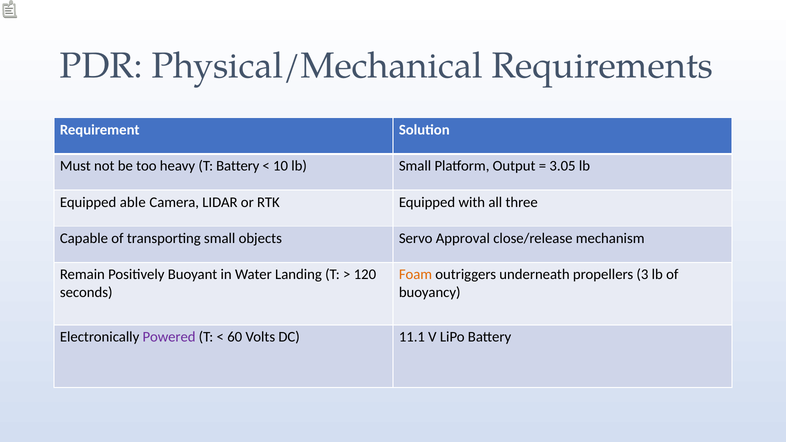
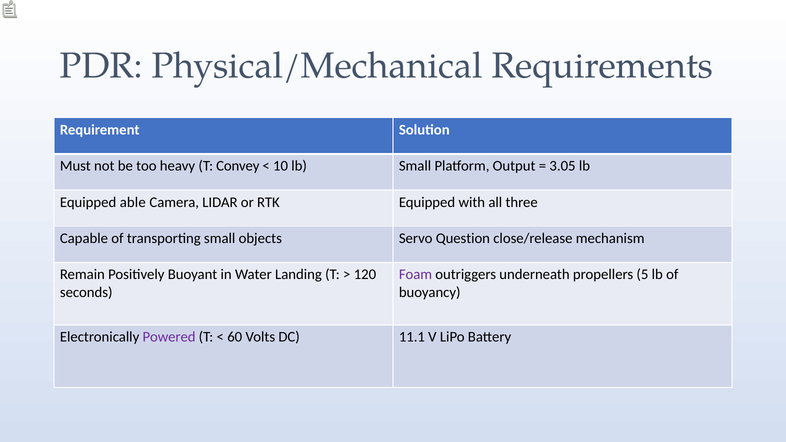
T Battery: Battery -> Convey (238, 166)
Approval: Approval -> Question (463, 238)
Foam colour: orange -> purple (415, 275)
3: 3 -> 5 (642, 275)
